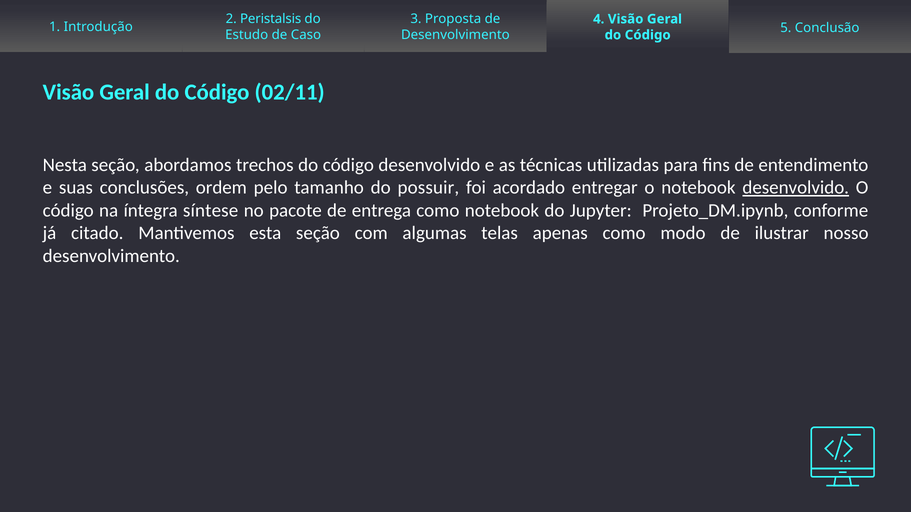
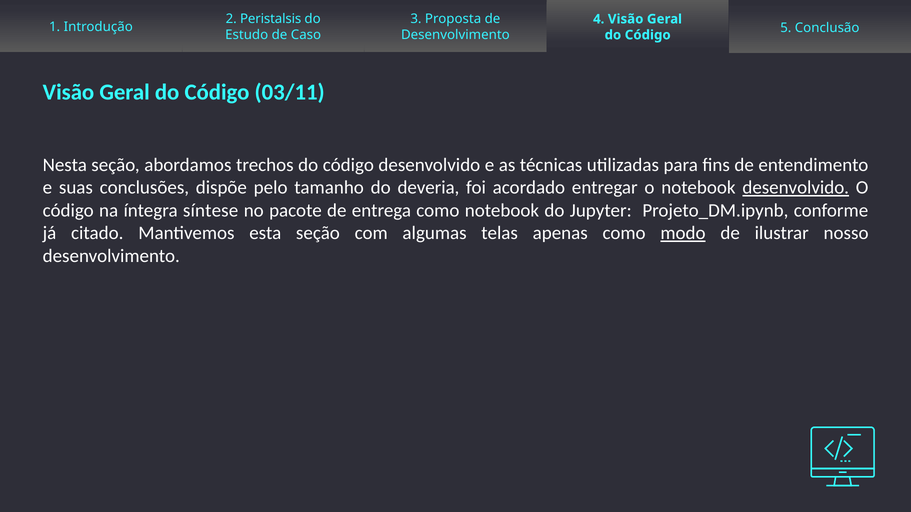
02/11: 02/11 -> 03/11 (290, 92)
ordem: ordem -> dispõe (221, 188)
possuir: possuir -> deveria (428, 188)
modo underline: none -> present (683, 233)
